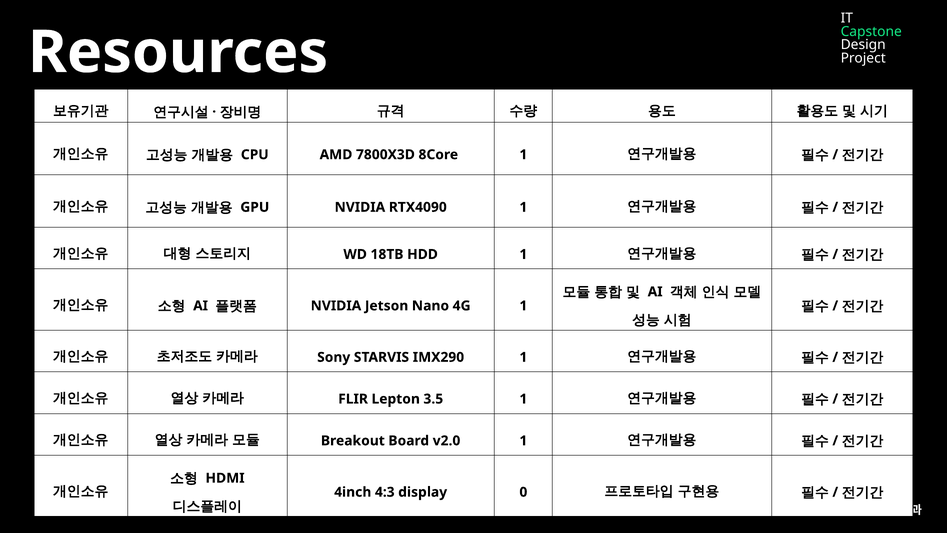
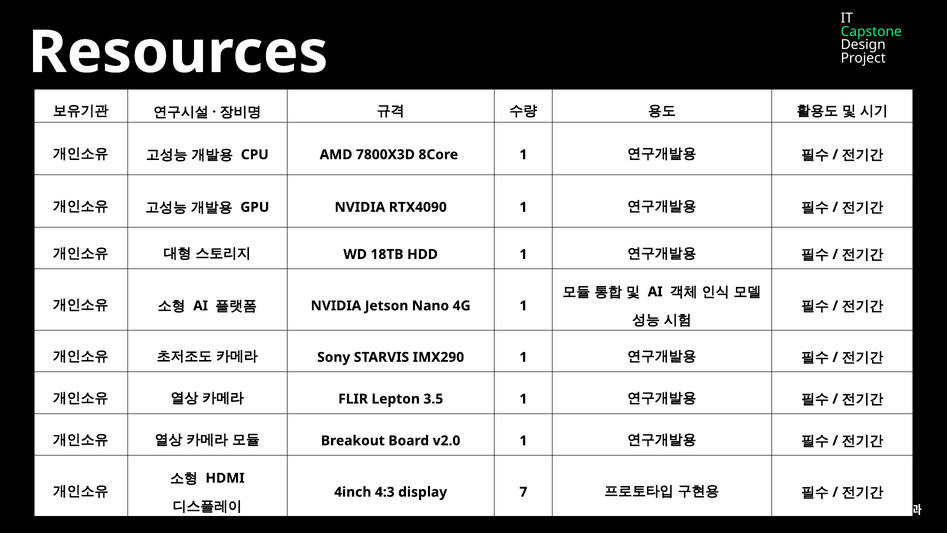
0: 0 -> 7 (523, 492)
